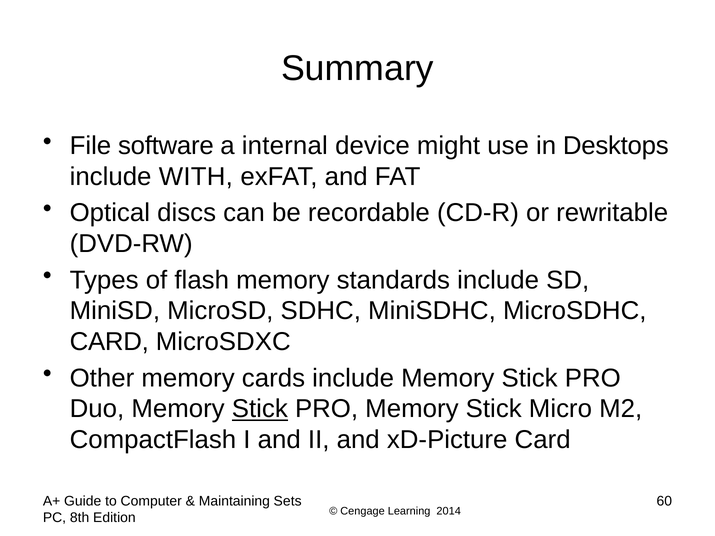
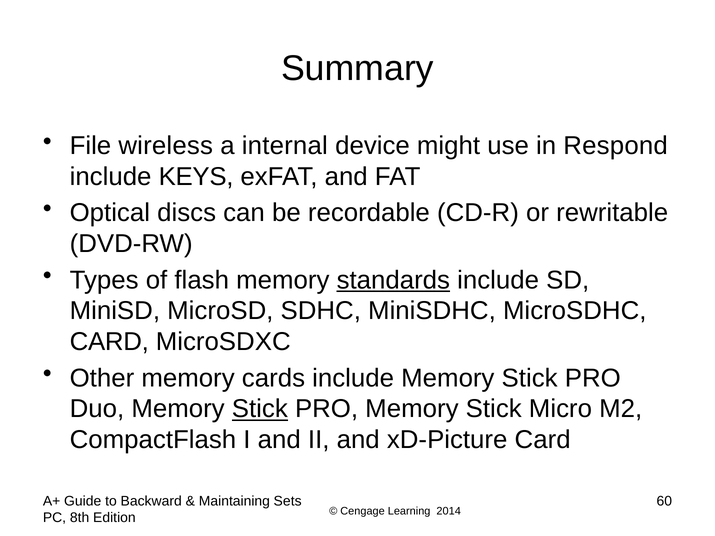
software: software -> wireless (166, 146)
Desktops: Desktops -> Respond (616, 146)
WITH: WITH -> KEYS (196, 177)
standards underline: none -> present (393, 280)
Computer: Computer -> Backward (151, 501)
